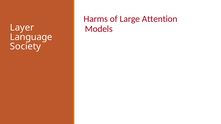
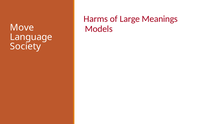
Attention: Attention -> Meanings (160, 19)
Layer: Layer -> Move (22, 28)
